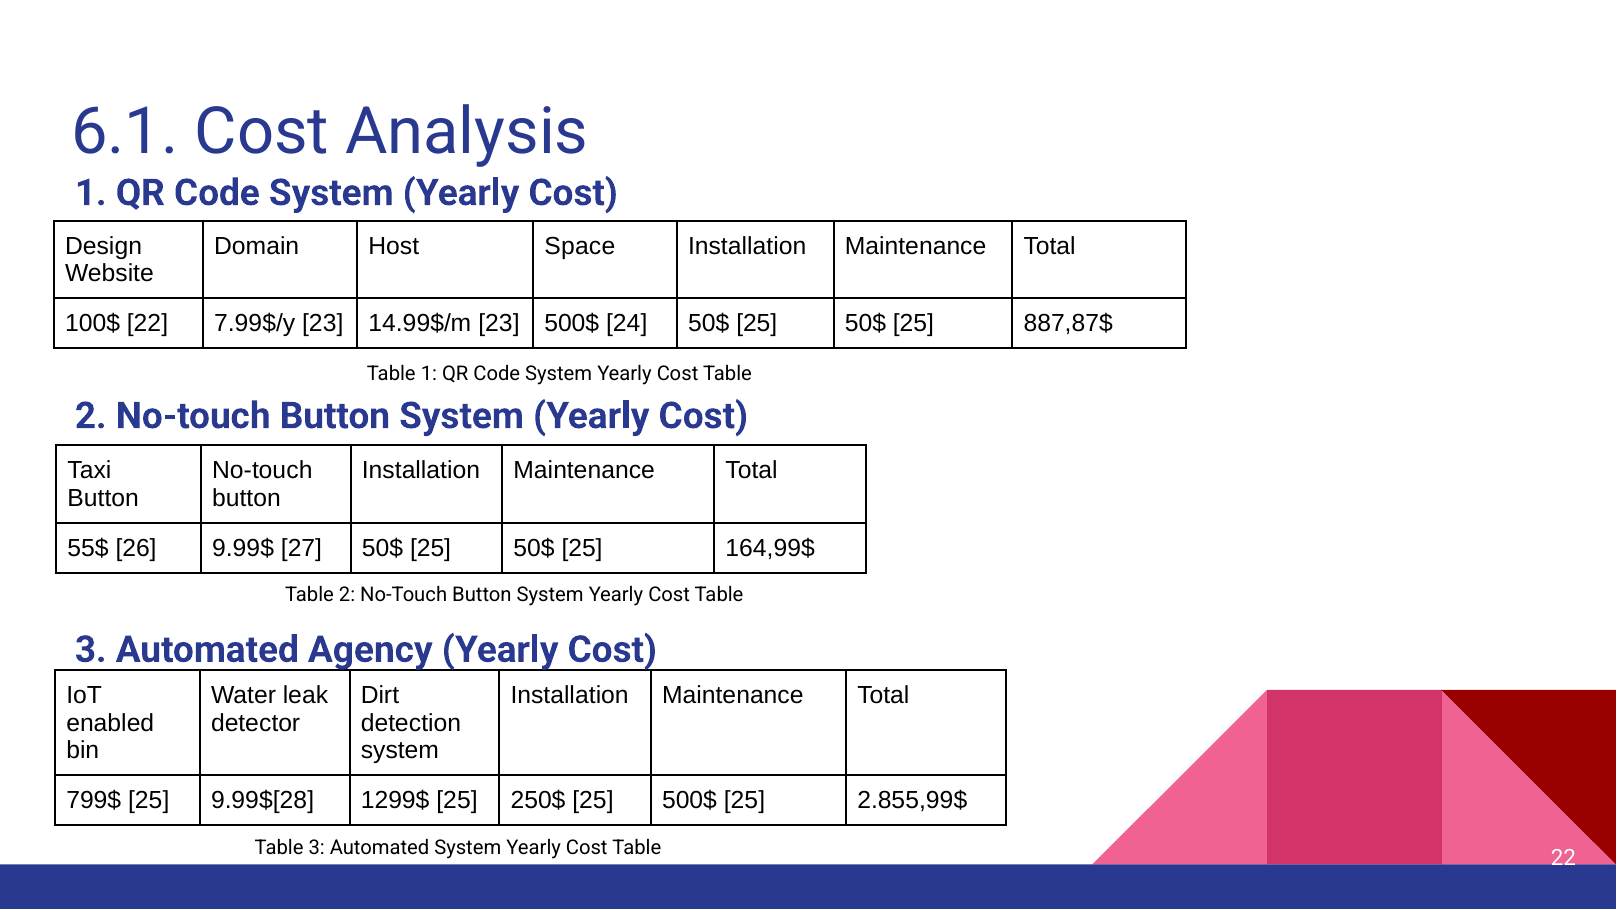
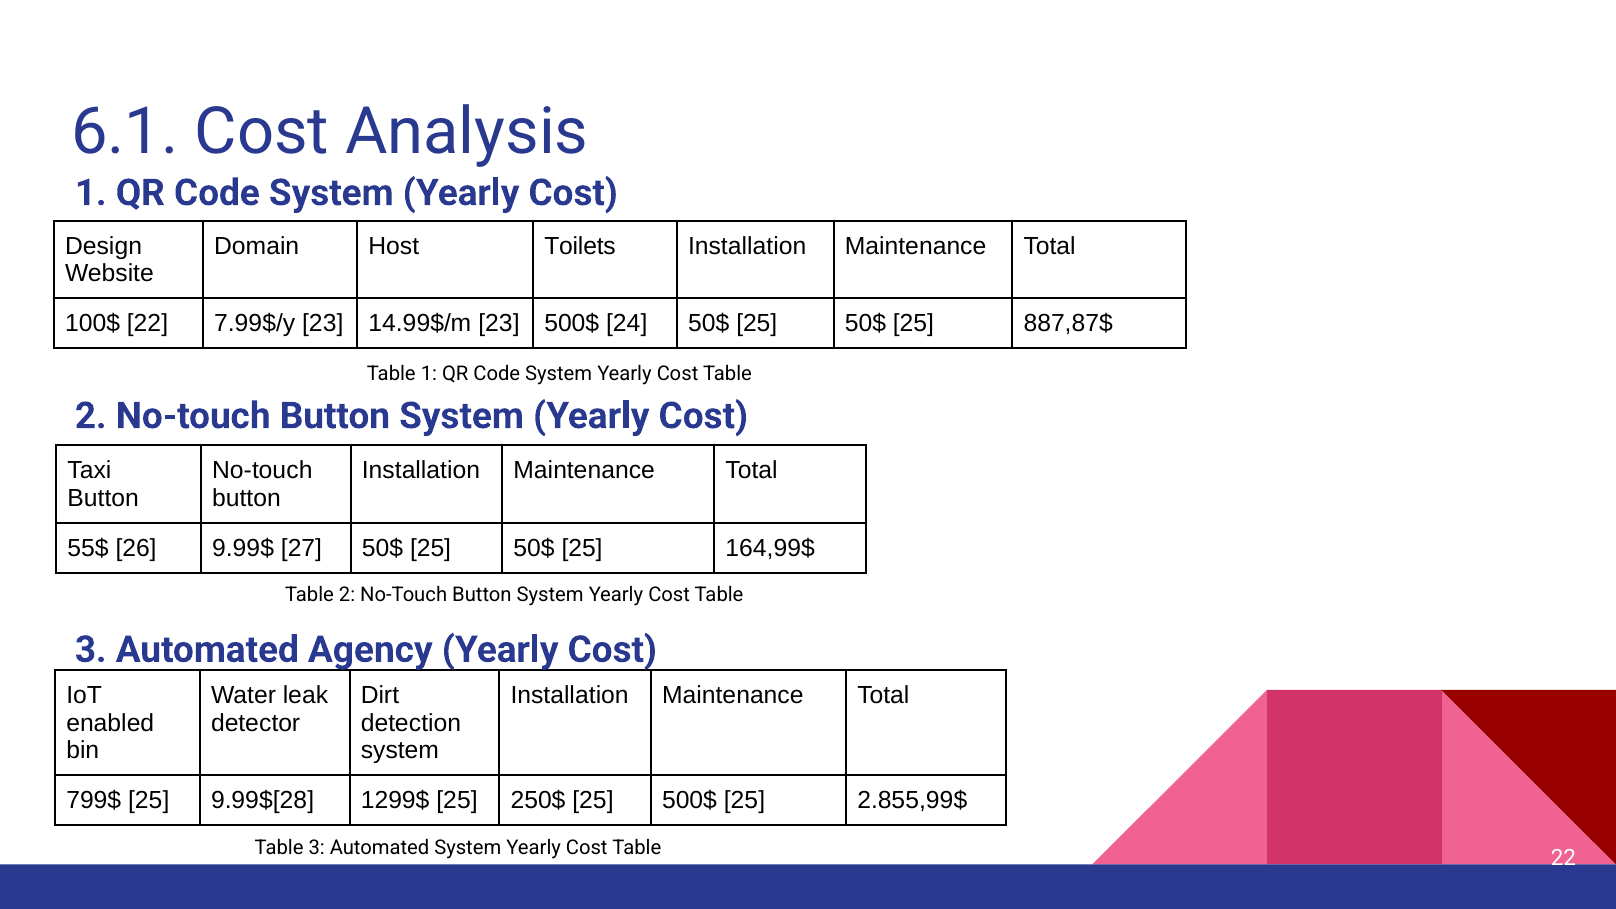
Space: Space -> Toilets (580, 246)
